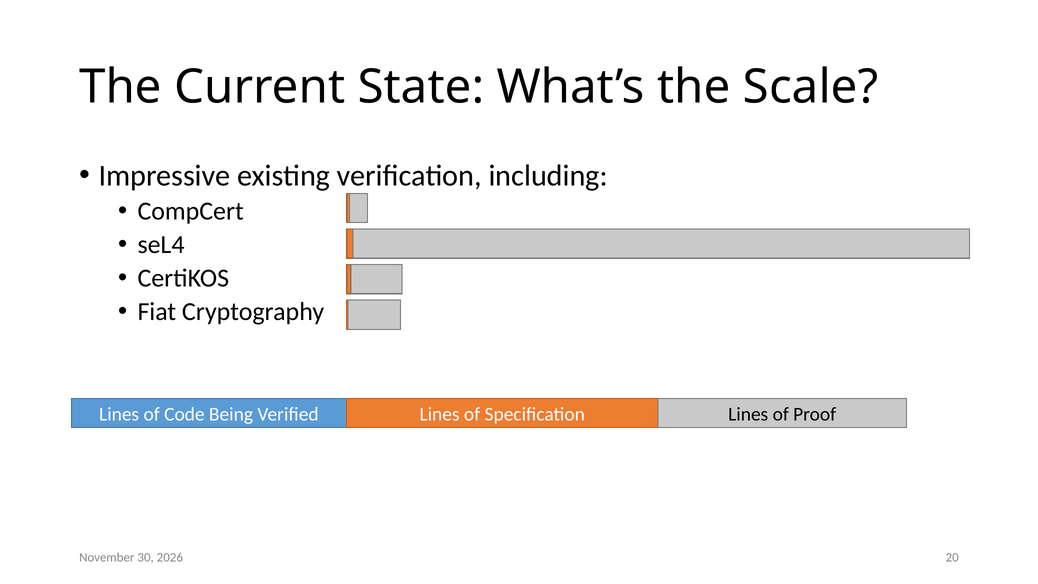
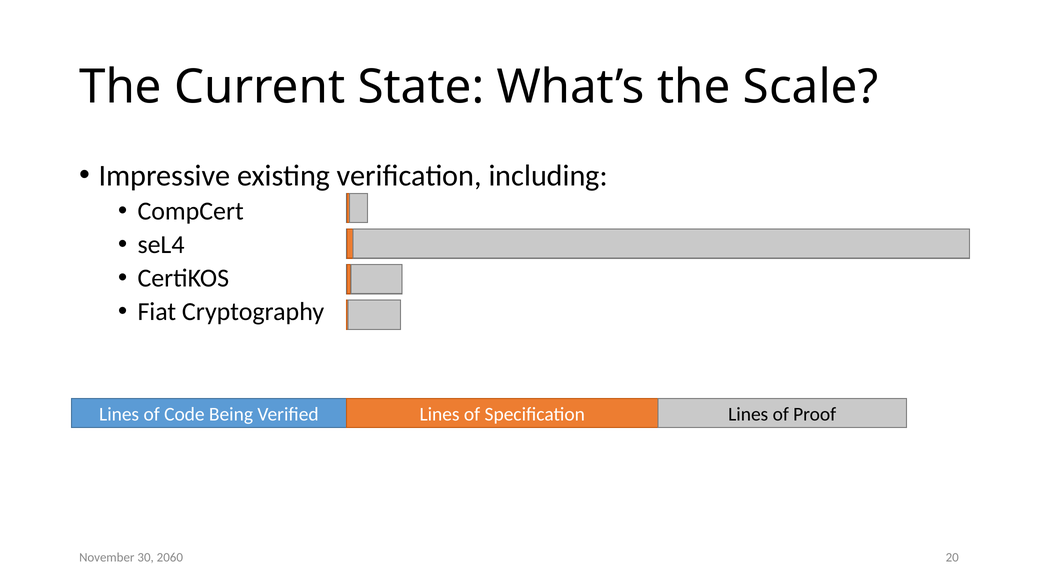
2026: 2026 -> 2060 (170, 558)
